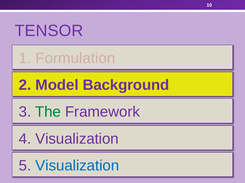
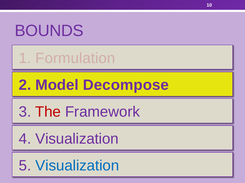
TENSOR: TENSOR -> BOUNDS (49, 31)
Background: Background -> Decompose (126, 85)
The colour: green -> red (48, 112)
